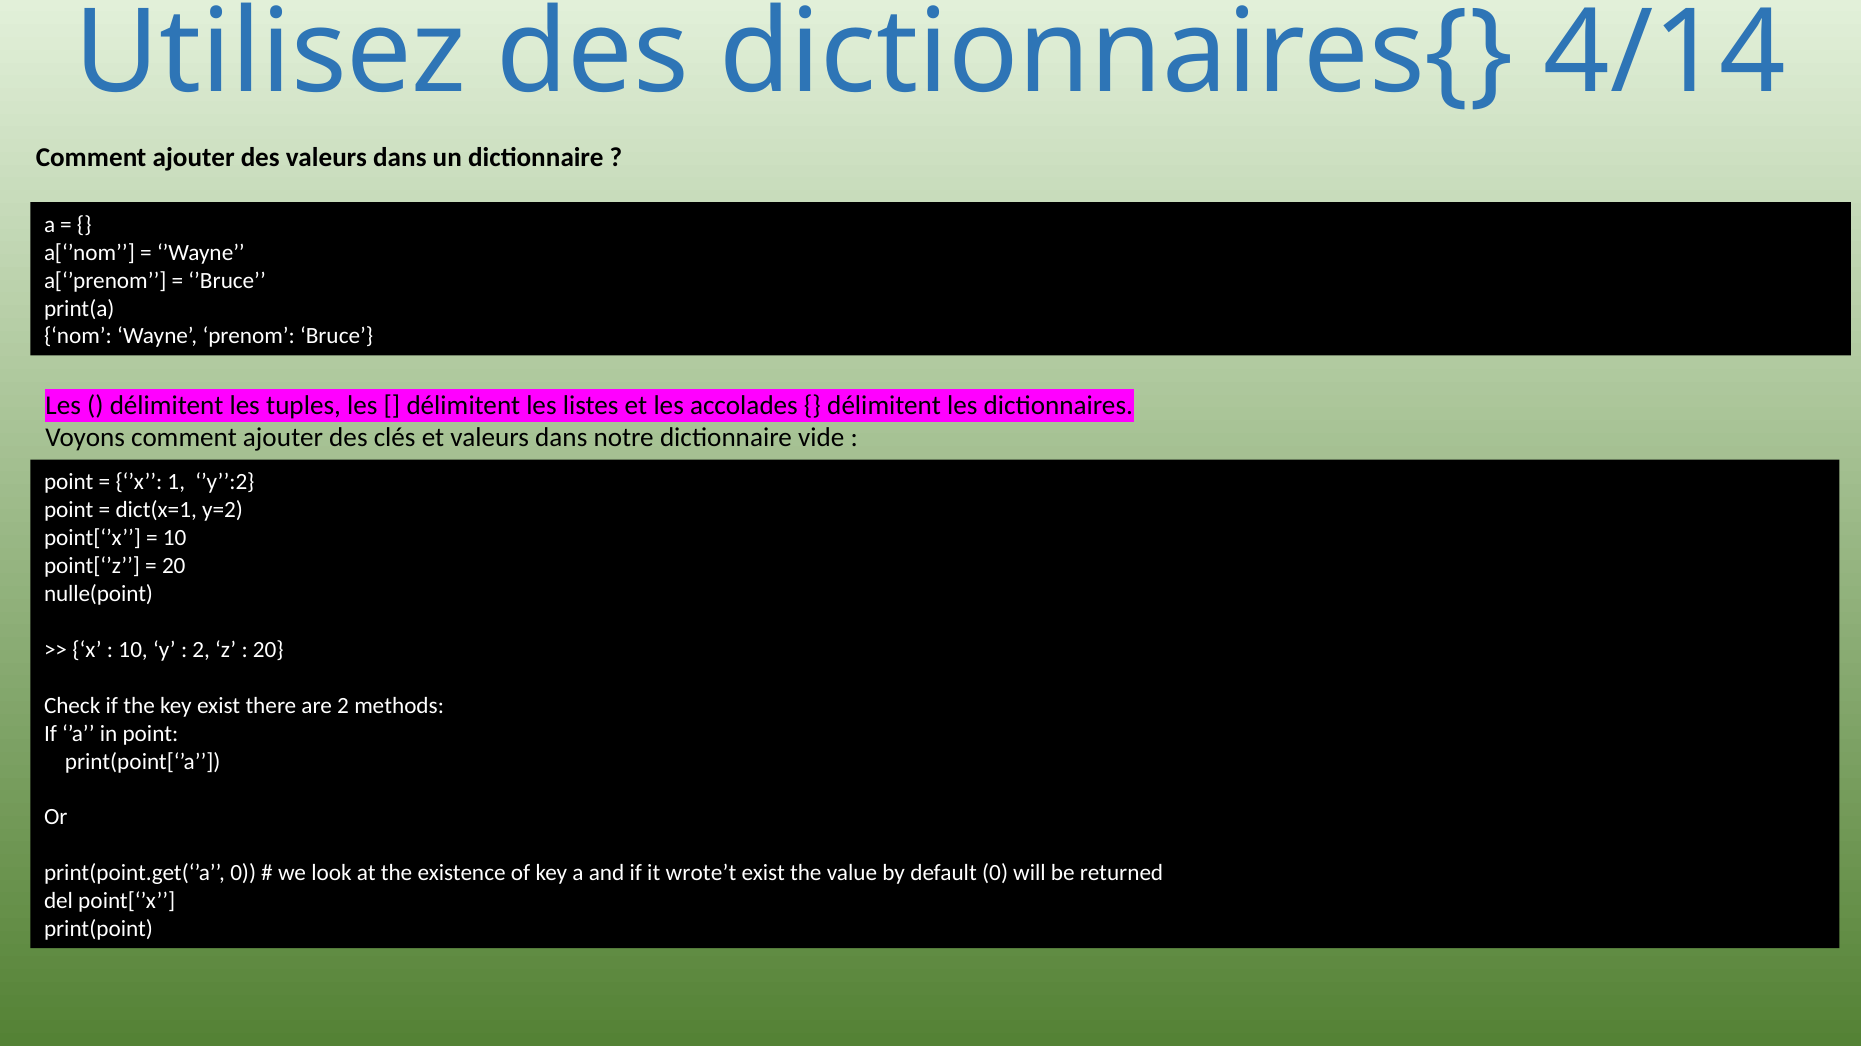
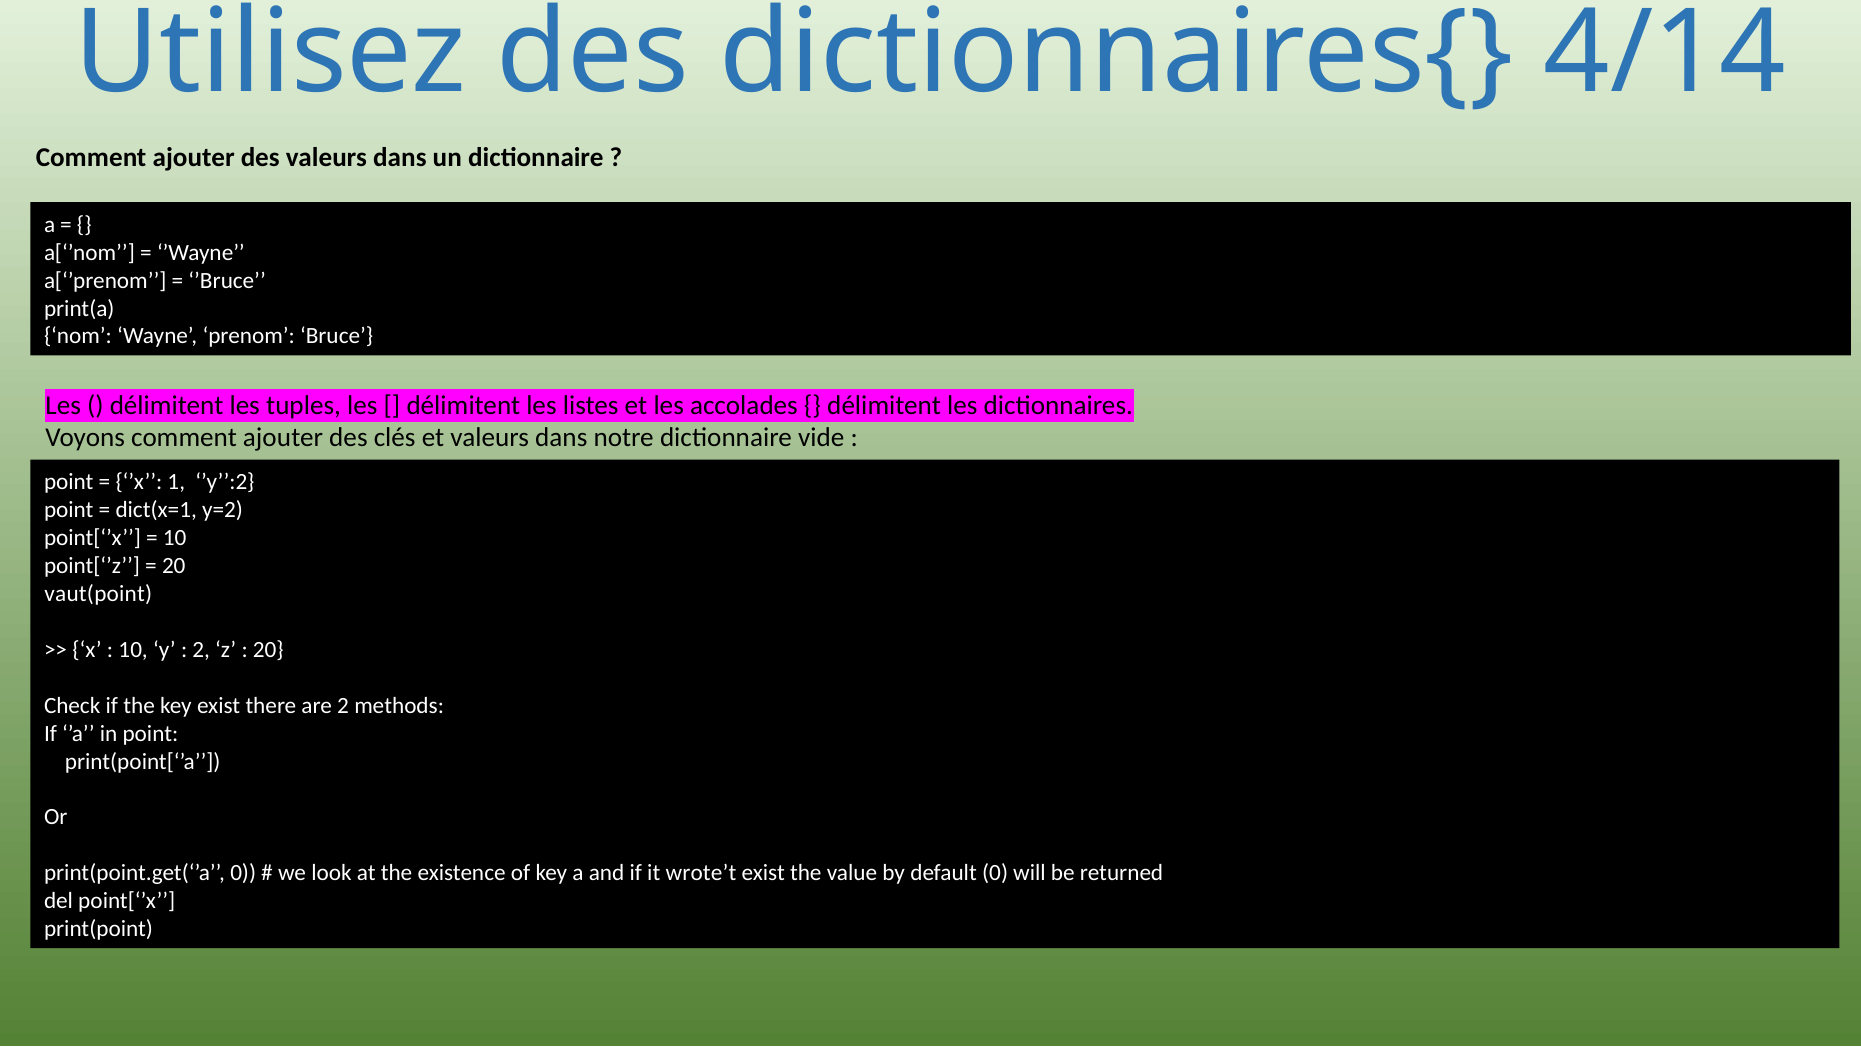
nulle(point: nulle(point -> vaut(point (98, 594)
